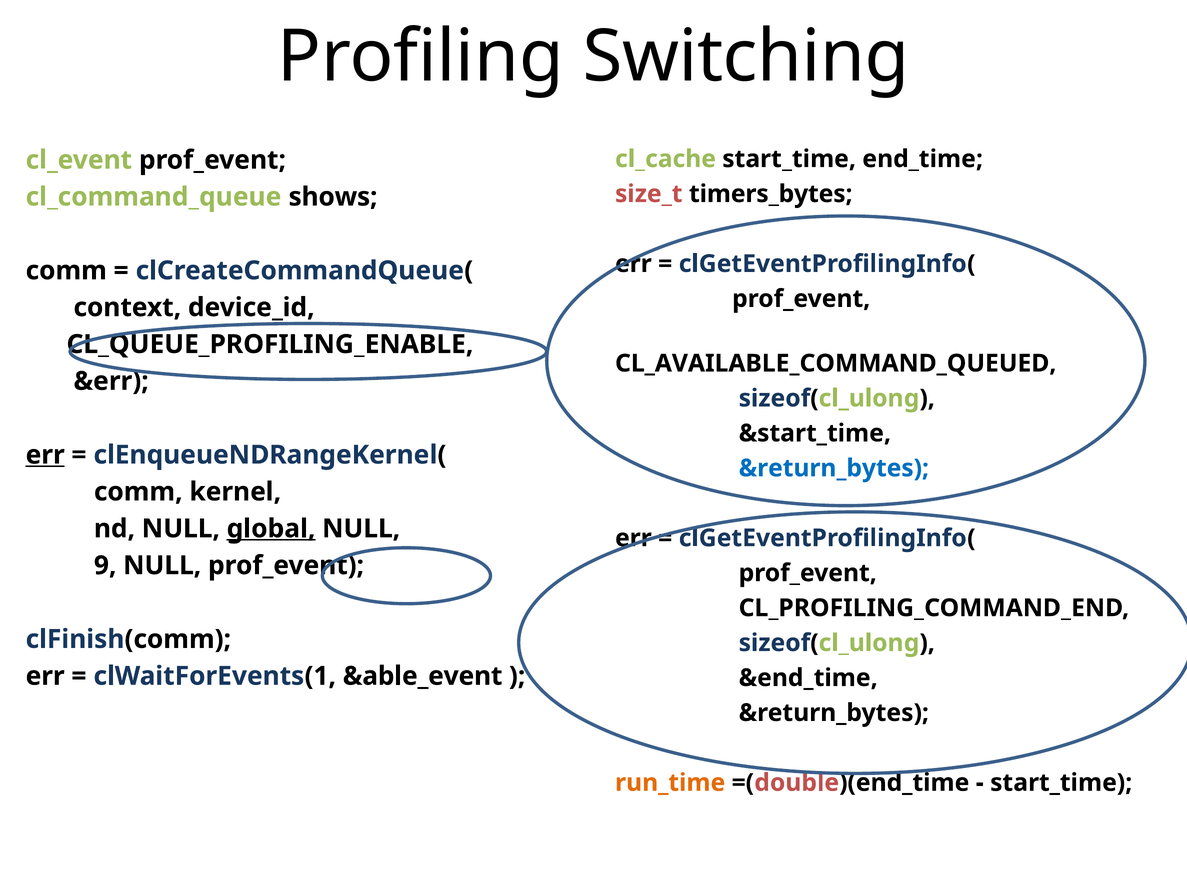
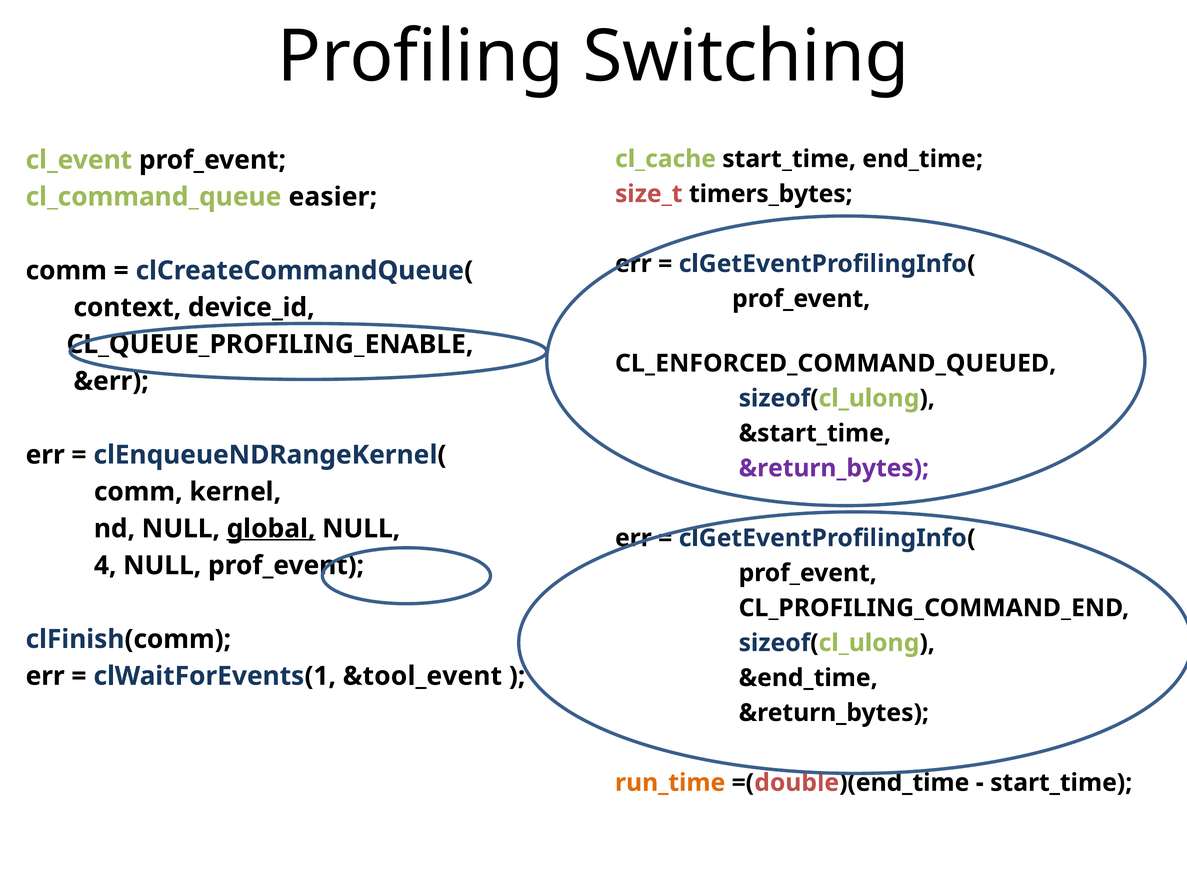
shows: shows -> easier (333, 197)
CL_AVAILABLE_COMMAND_QUEUED: CL_AVAILABLE_COMMAND_QUEUED -> CL_ENFORCED_COMMAND_QUEUED (836, 363)
err underline: present -> none (45, 455)
&return_bytes colour: blue -> purple (834, 468)
9: 9 -> 4 (105, 566)
&able_event: &able_event -> &tool_event (422, 676)
